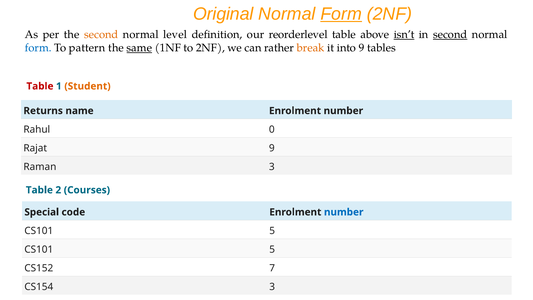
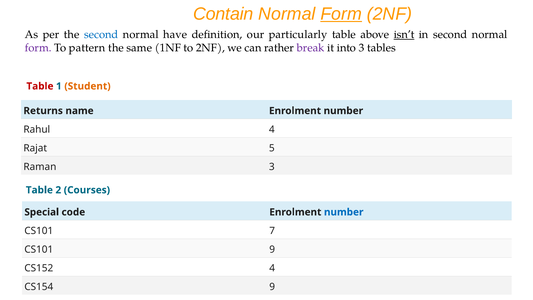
Original: Original -> Contain (223, 14)
second colour: orange -> blue (101, 34)
level: level -> have (175, 34)
reorderlevel: reorderlevel -> particularly (298, 34)
second underline: present -> none (450, 34)
form colour: blue -> purple (38, 48)
same underline: present -> none (139, 48)
break colour: orange -> purple (311, 48)
into 9: 9 -> 3 (362, 48)
Rahul 0: 0 -> 4 (272, 129)
Rajat 9: 9 -> 5 (272, 148)
5: 5 -> 7 (272, 231)
5: 5 -> 9 (272, 249)
CS152 7: 7 -> 4 (272, 268)
CS154 3: 3 -> 9 (272, 287)
